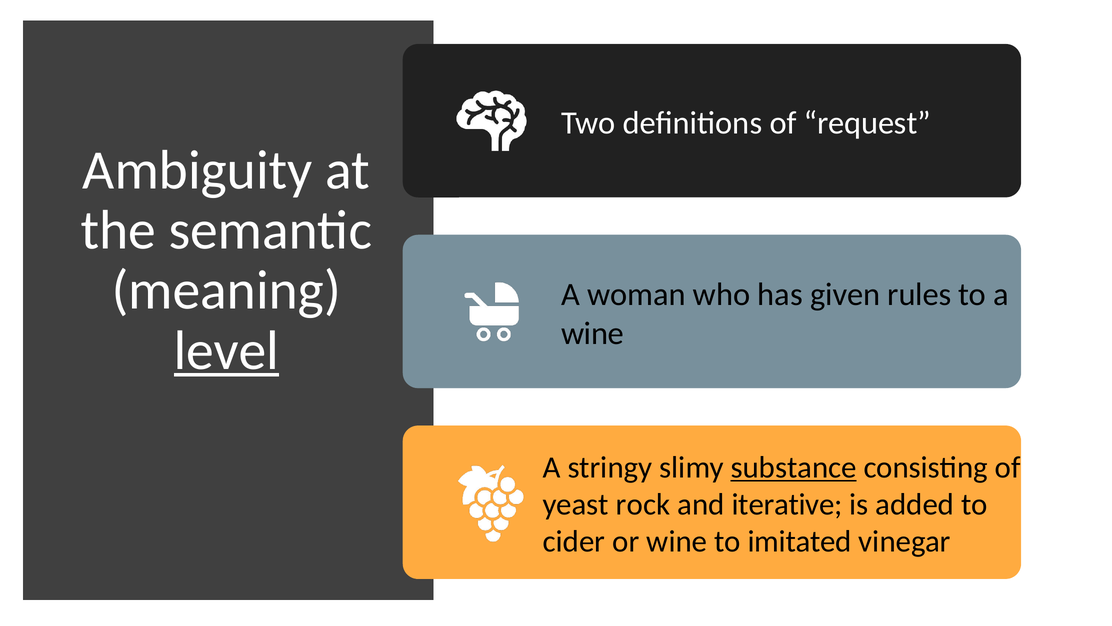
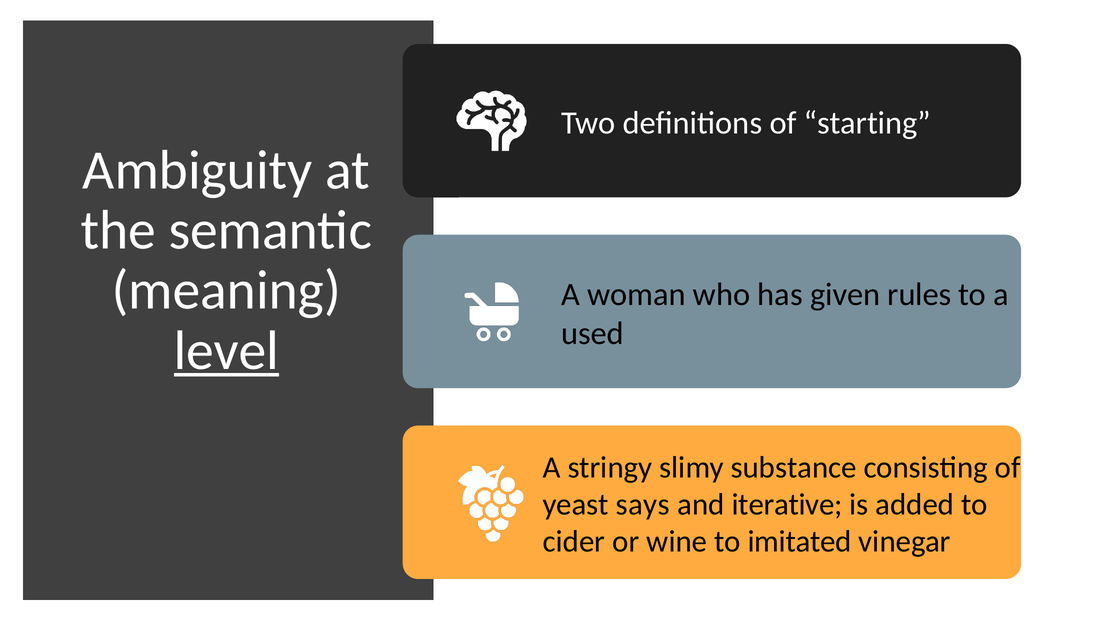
request: request -> starting (867, 123)
wine: wine -> used (592, 333)
substance underline: present -> none (794, 467)
rock: rock -> says (643, 504)
